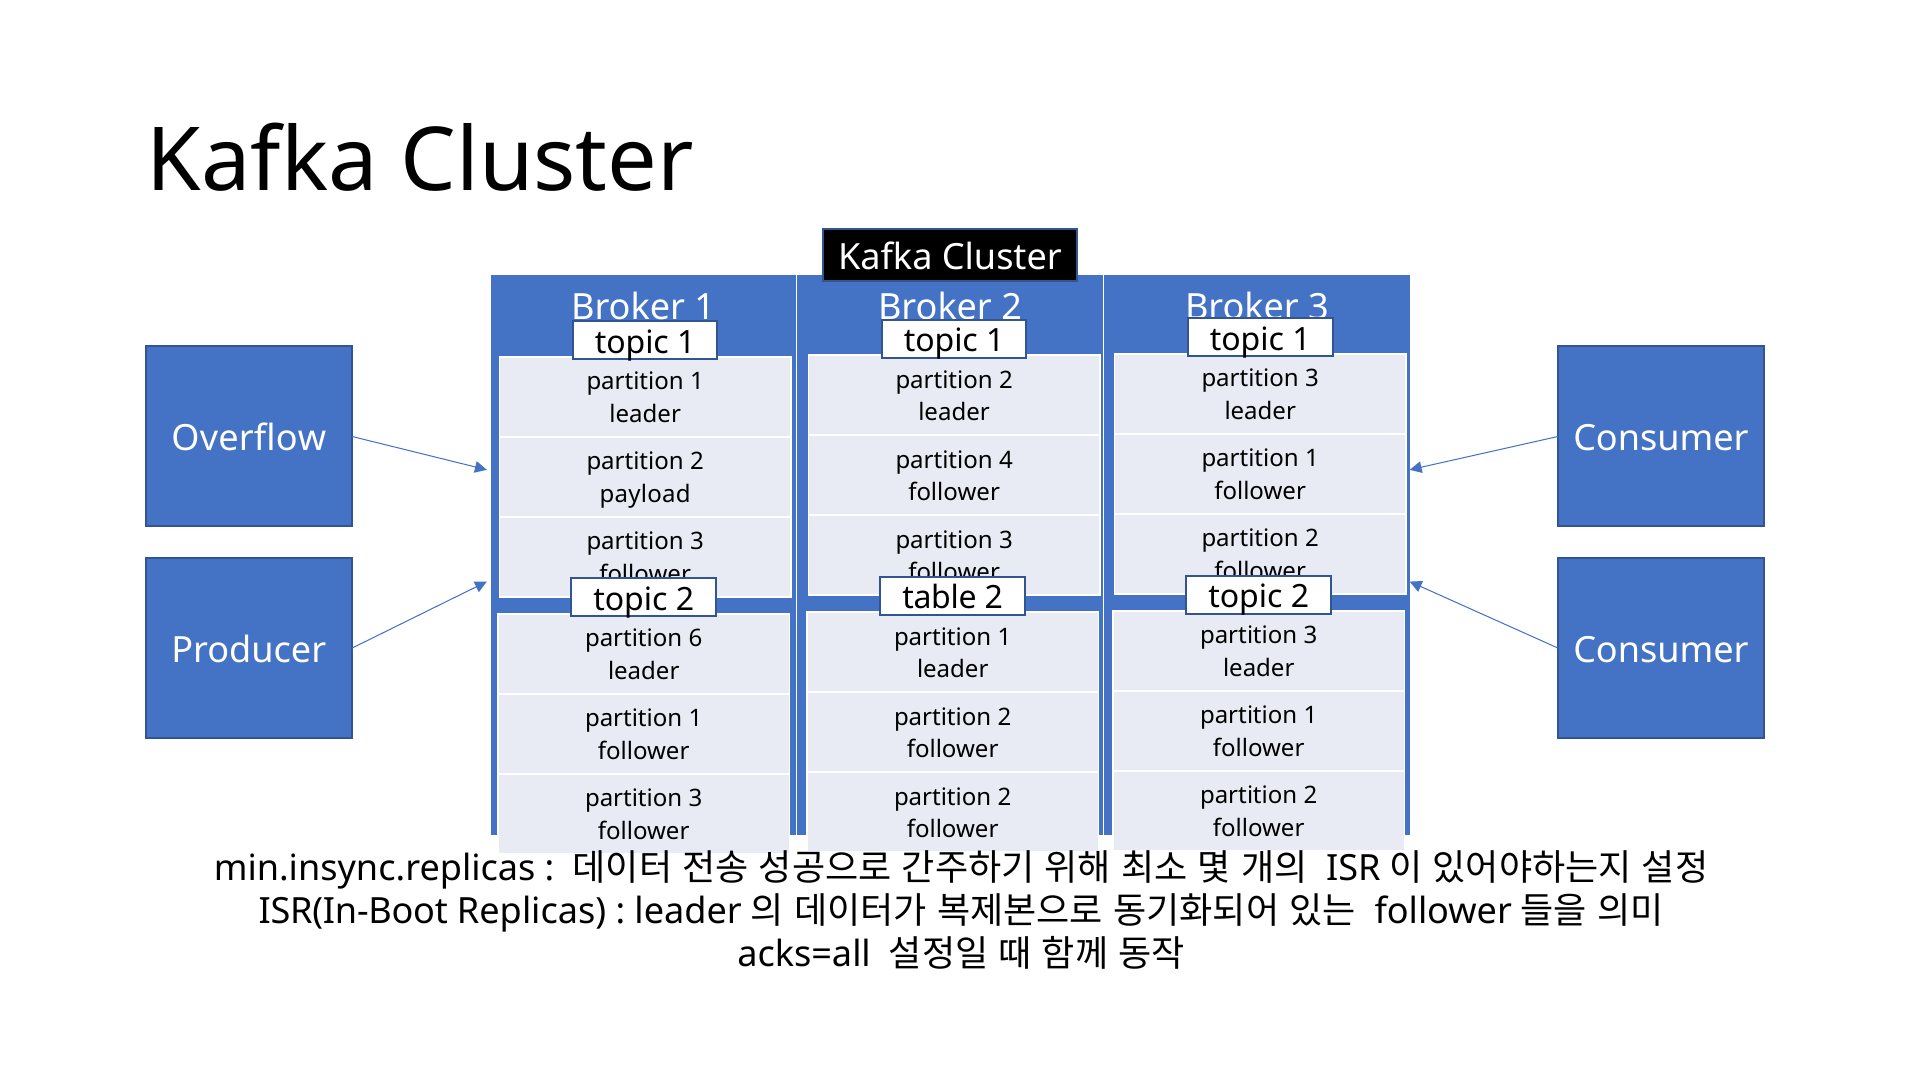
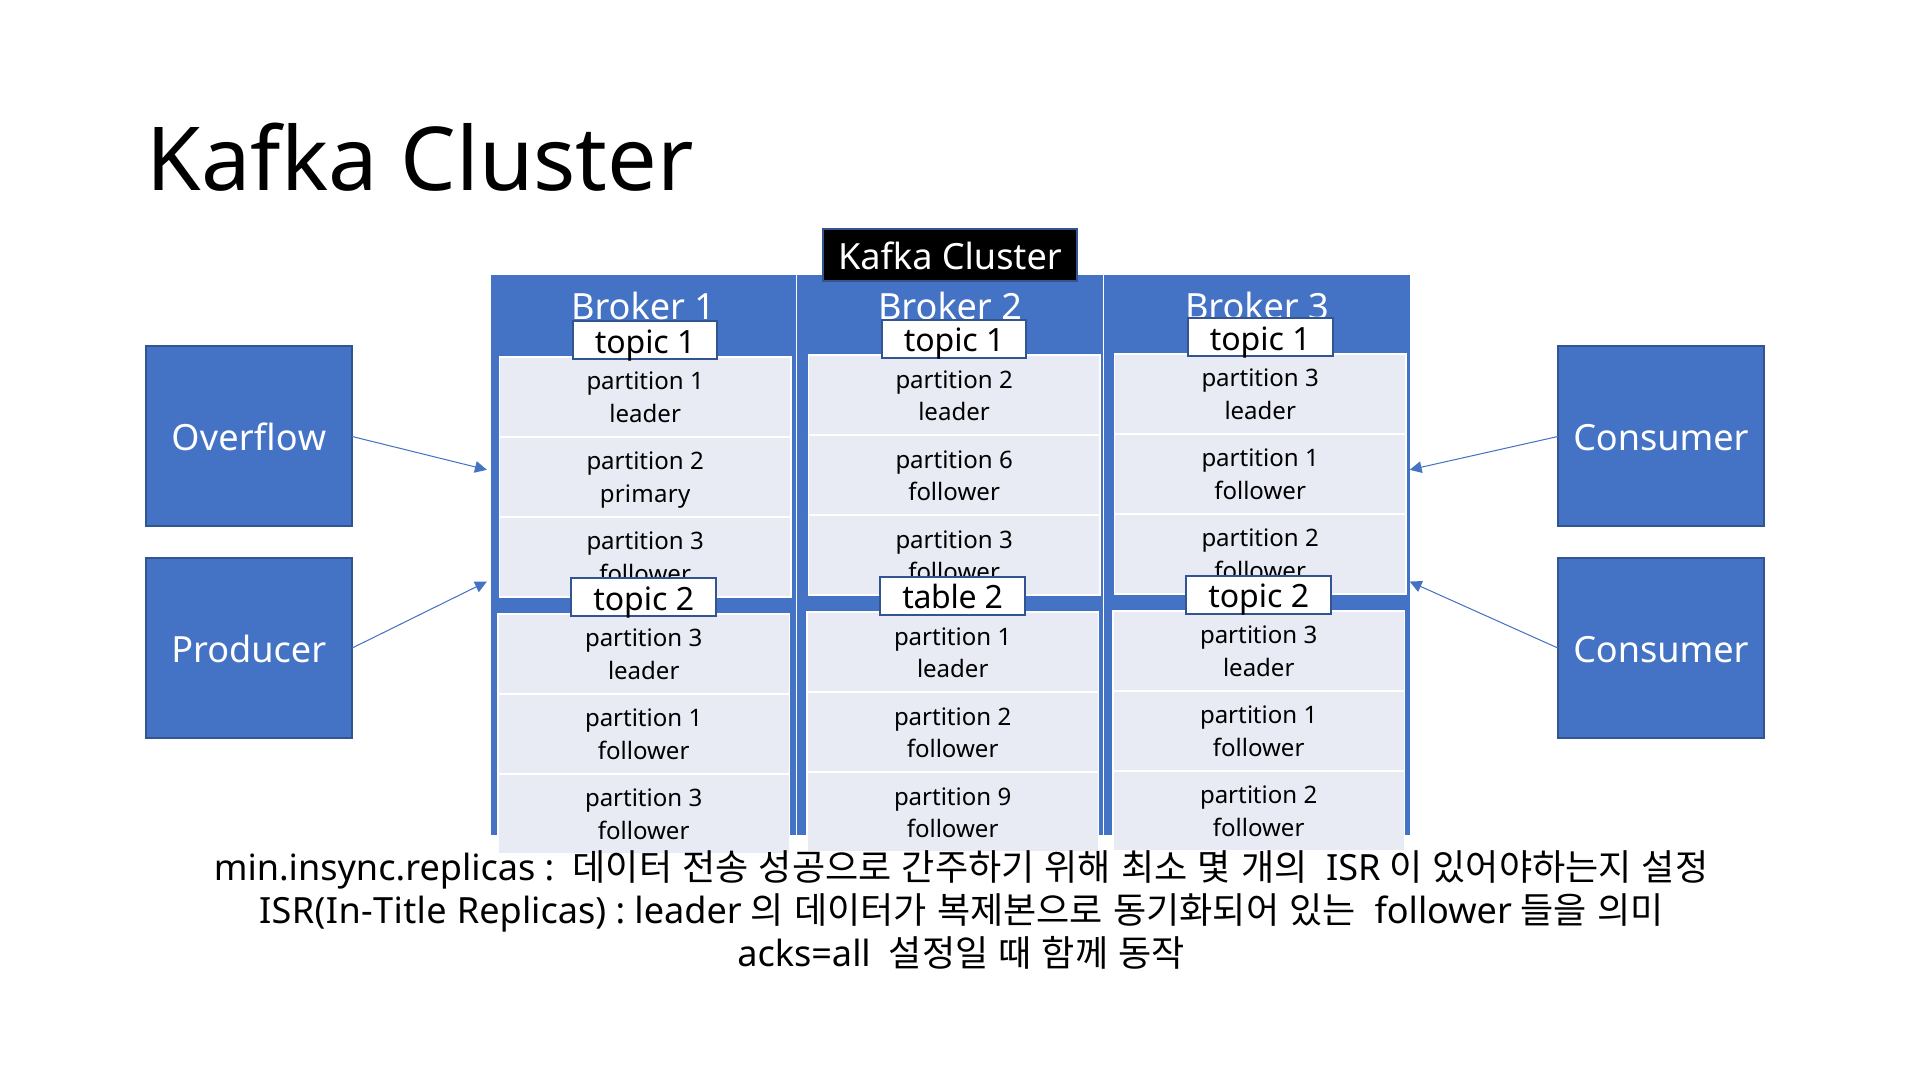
4: 4 -> 6 (1006, 460)
payload: payload -> primary (645, 494)
6: 6 -> 3 (696, 639)
2: 2 -> 9 (1005, 797)
ISR(In-Boot: ISR(In-Boot -> ISR(In-Title (353, 912)
